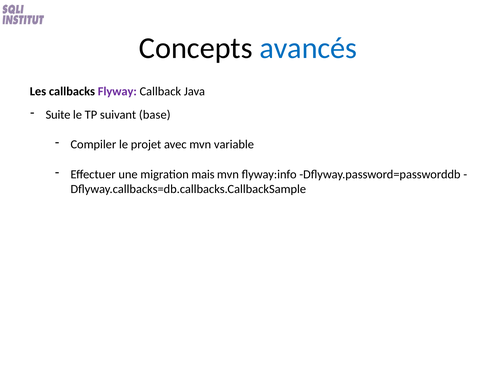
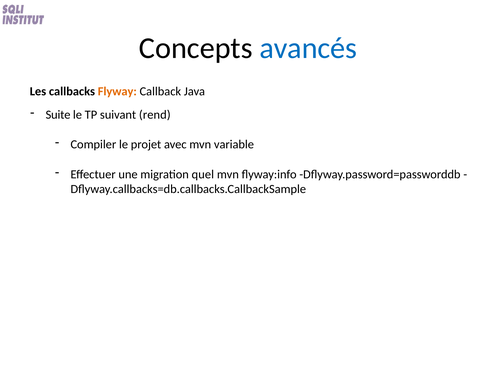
Flyway colour: purple -> orange (117, 91)
base: base -> rend (155, 115)
mais: mais -> quel (203, 174)
